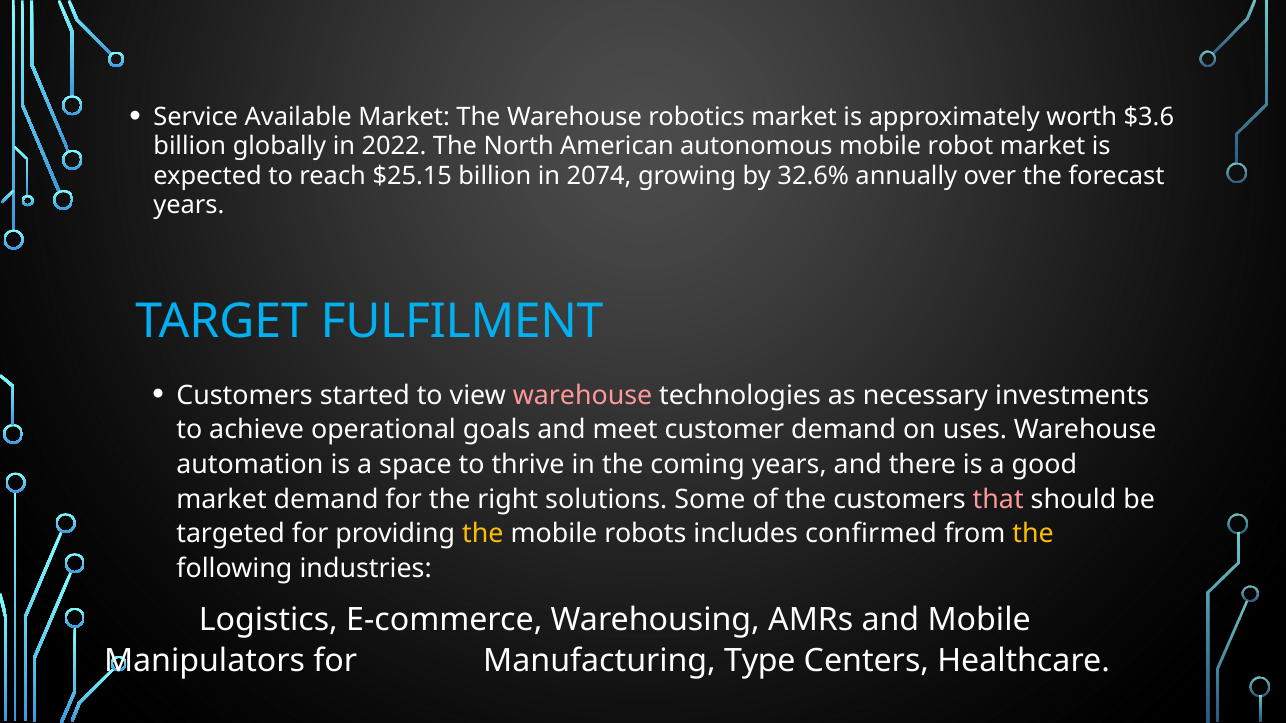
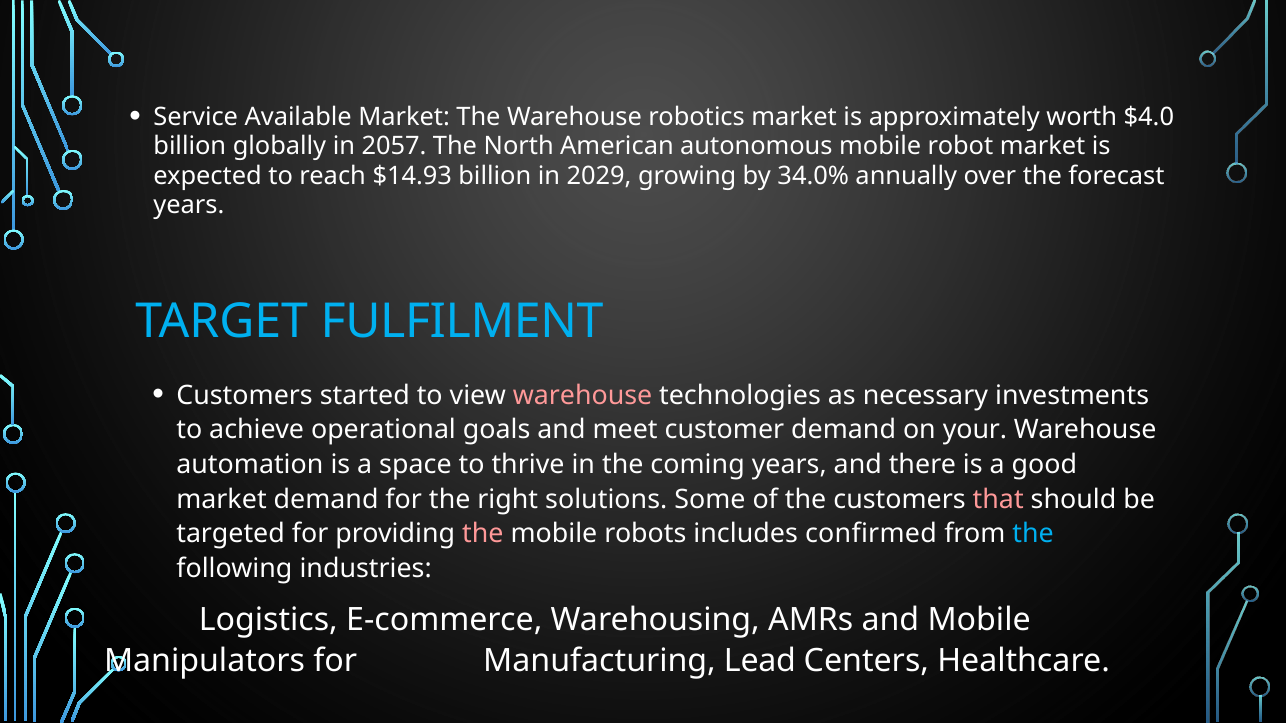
$3.6: $3.6 -> $4.0 (1149, 117)
2022: 2022 -> 2057 (394, 147)
$25.15: $25.15 -> $14.93 (412, 176)
2074: 2074 -> 2029 (599, 176)
32.6%: 32.6% -> 34.0% (813, 176)
uses: uses -> your (975, 430)
the colour: yellow -> pink (483, 534)
the colour: yellow -> light blue (1033, 534)
Type: Type -> Lead (760, 661)
